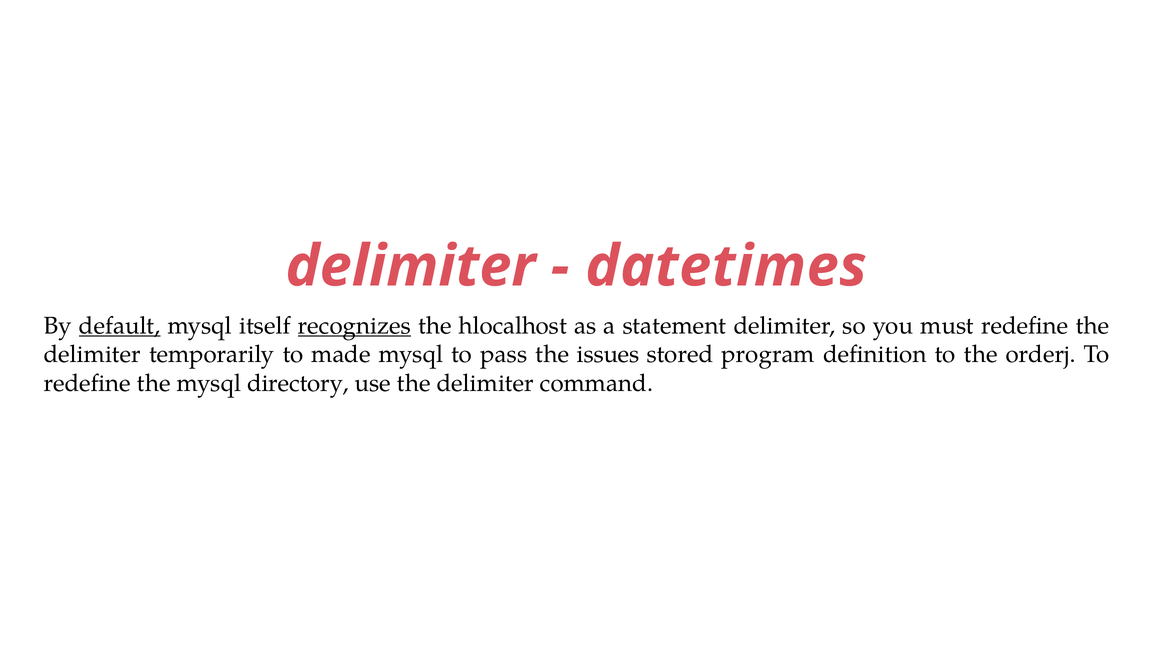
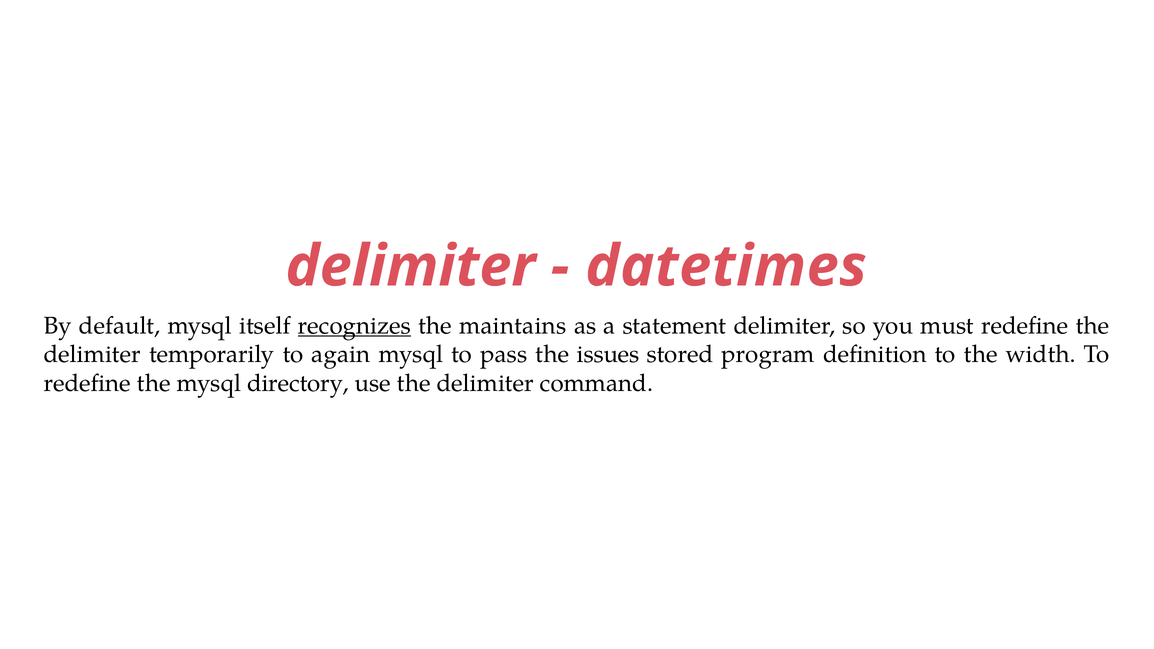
default underline: present -> none (120, 326)
hlocalhost: hlocalhost -> maintains (513, 326)
made: made -> again (341, 355)
orderj: orderj -> width (1041, 355)
